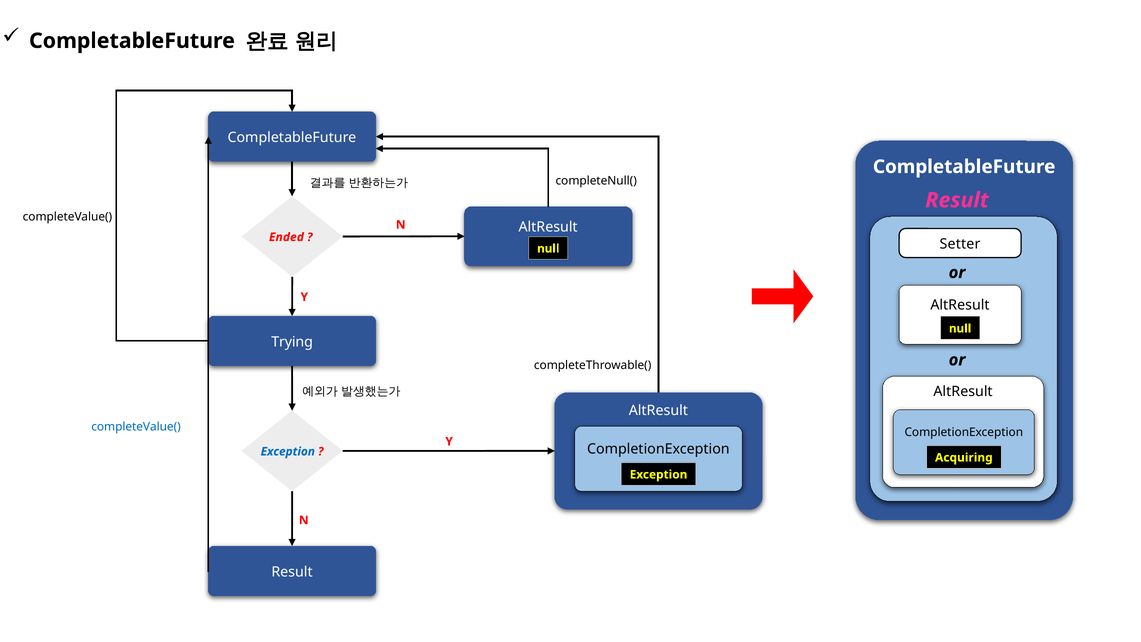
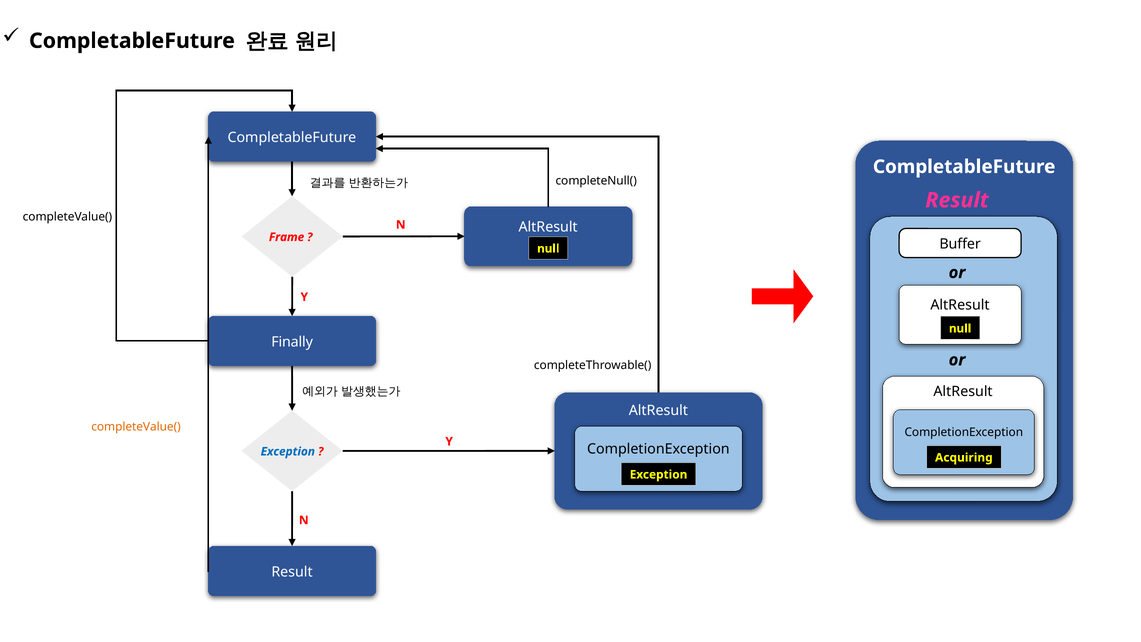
Ended: Ended -> Frame (287, 237)
Setter: Setter -> Buffer (960, 244)
Trying: Trying -> Finally (292, 342)
completeValue( colour: blue -> orange (136, 427)
